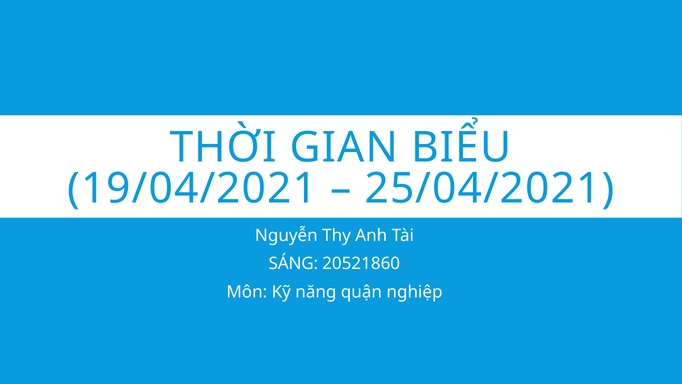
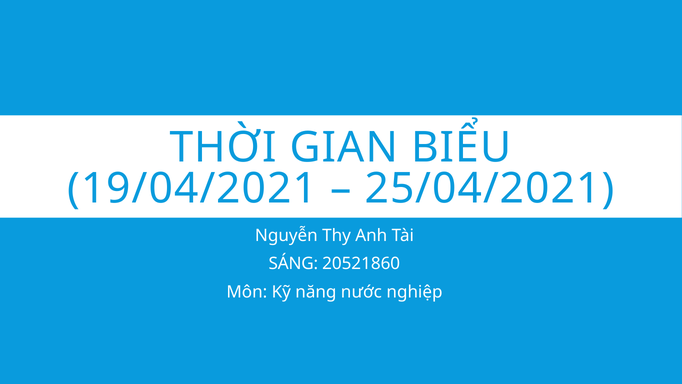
quận: quận -> nước (361, 292)
